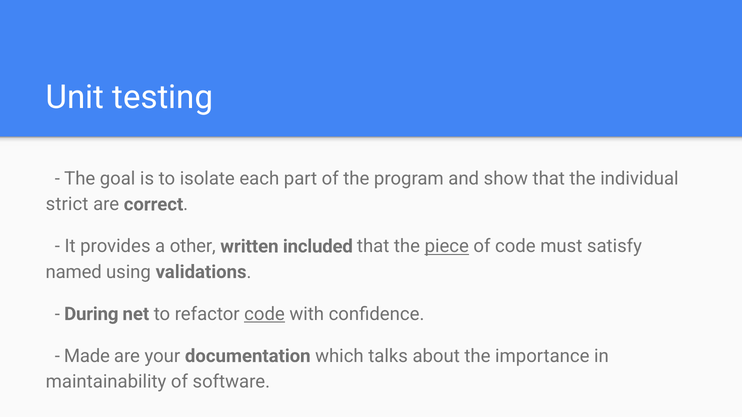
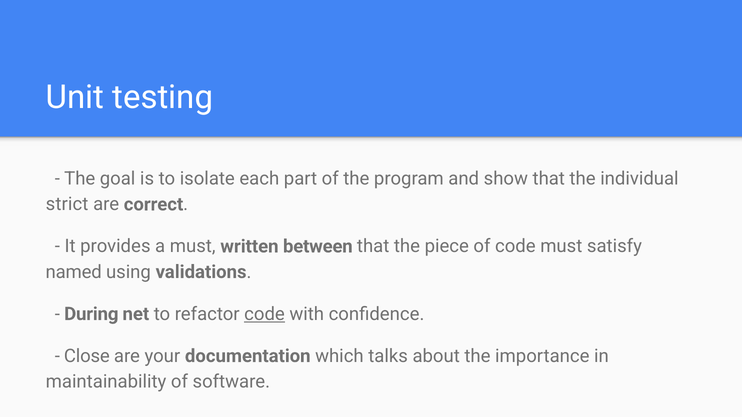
a other: other -> must (193, 247)
included: included -> between (318, 247)
piece underline: present -> none (447, 247)
Made: Made -> Close (87, 356)
